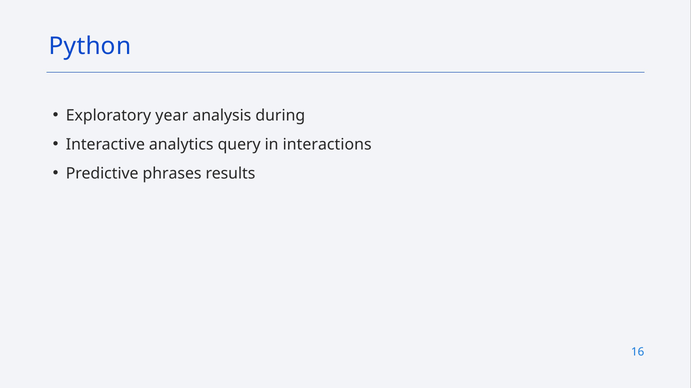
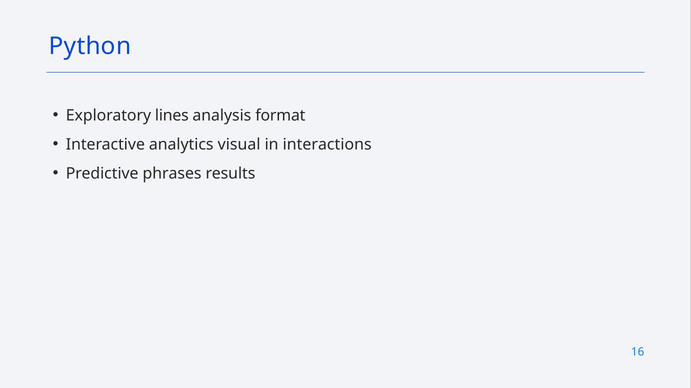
year: year -> lines (172, 116)
during: during -> format (280, 116)
query: query -> visual (239, 145)
